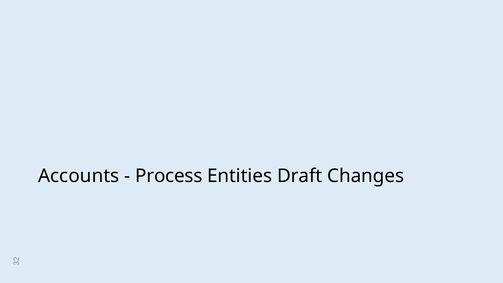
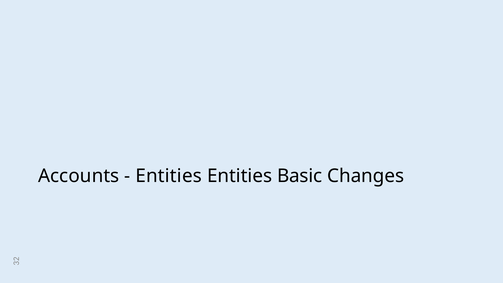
Process: Process -> Entities (169, 176)
Draft: Draft -> Basic (300, 176)
